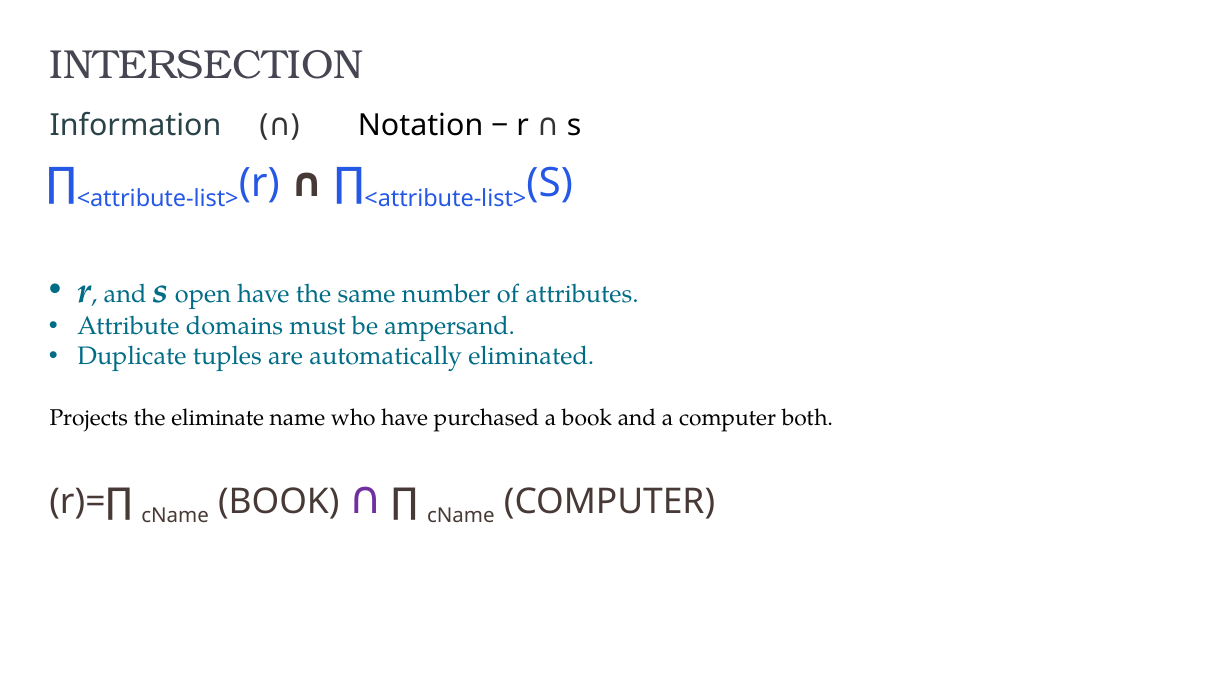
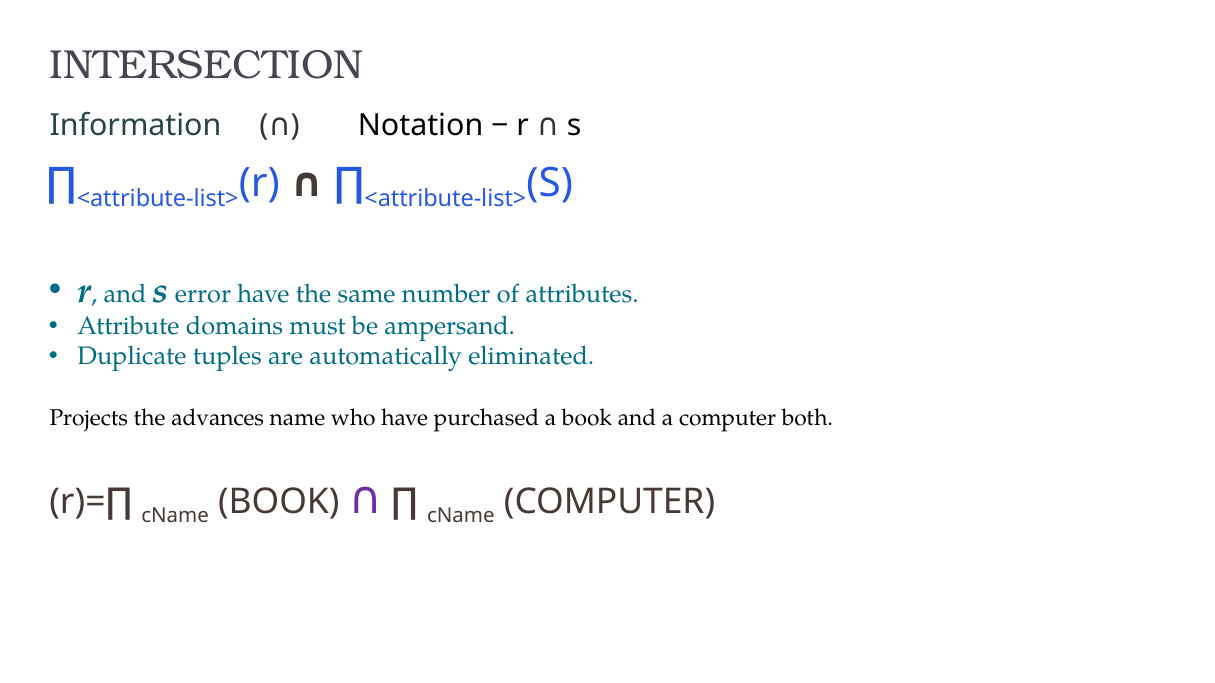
open: open -> error (203, 294)
eliminate: eliminate -> advances (218, 418)
